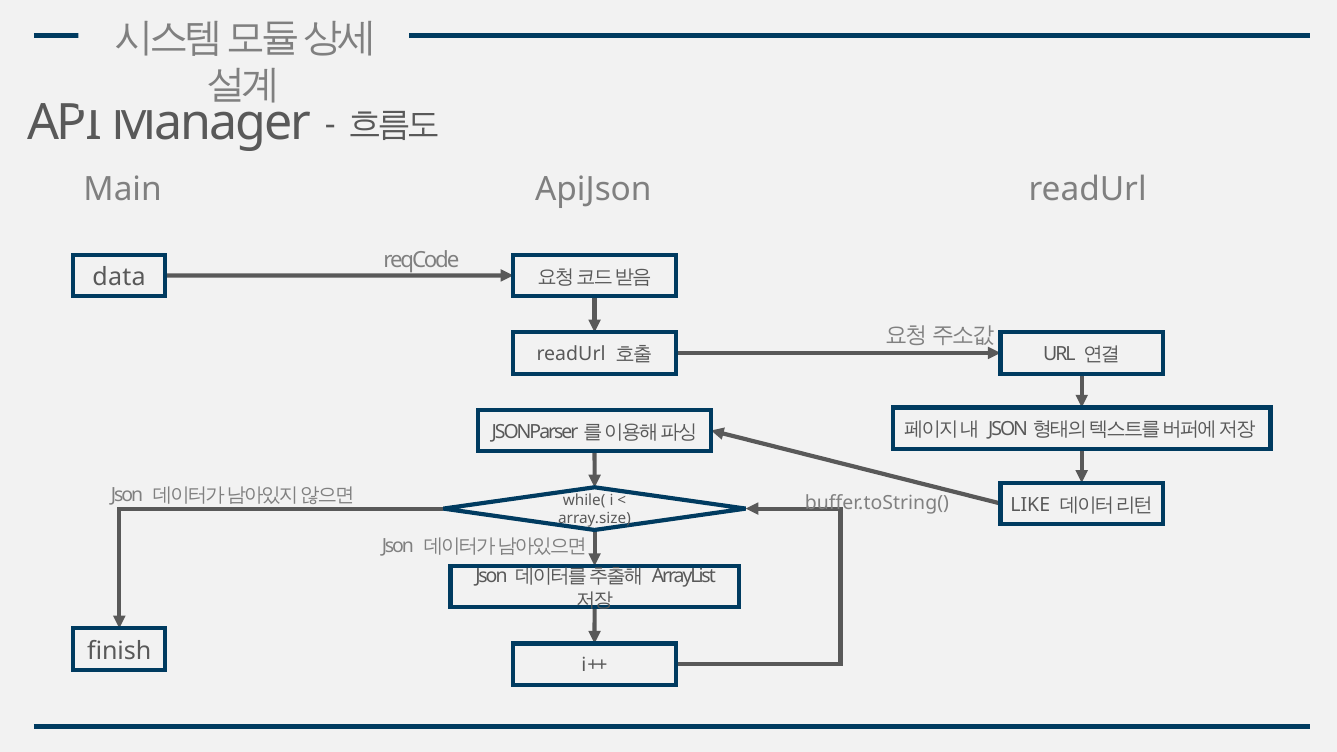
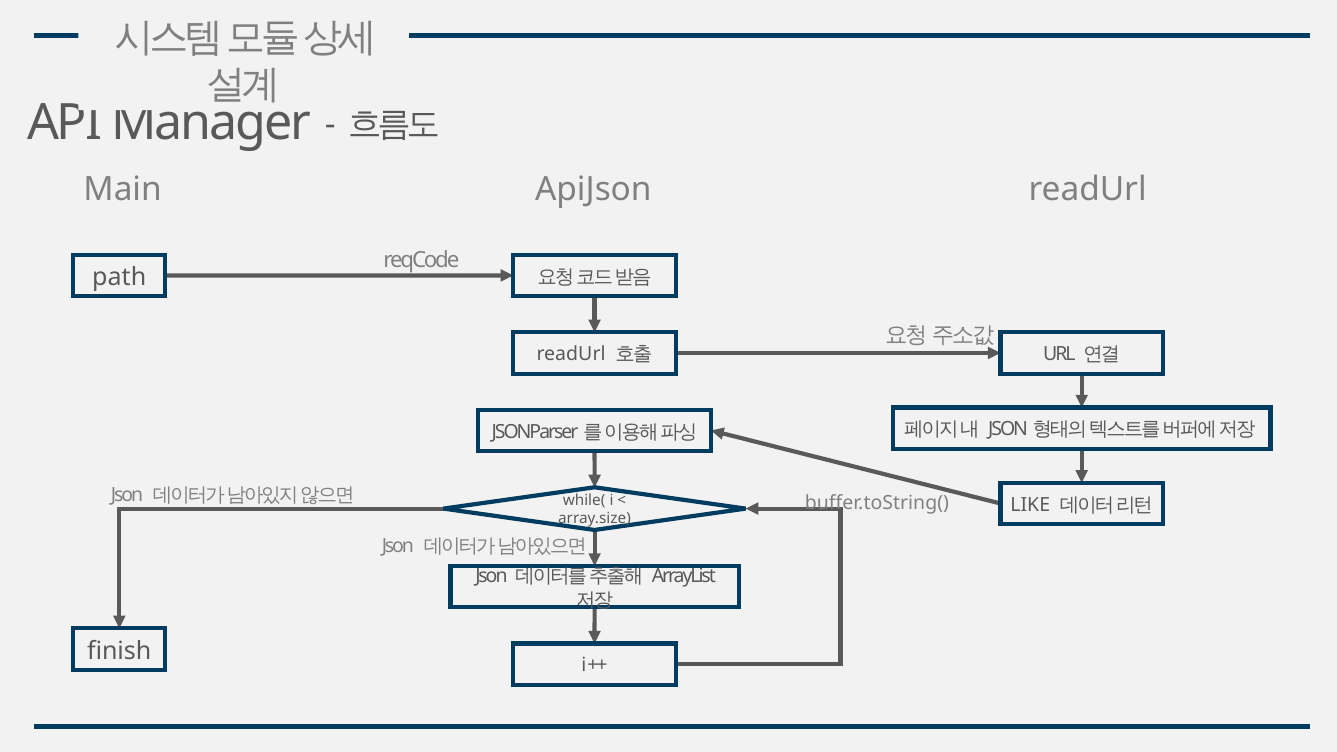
data: data -> path (119, 277)
